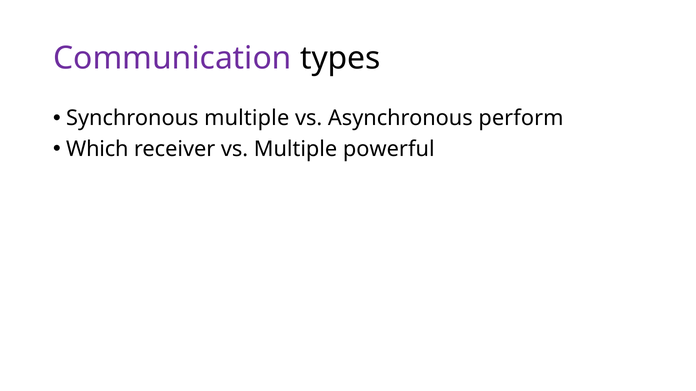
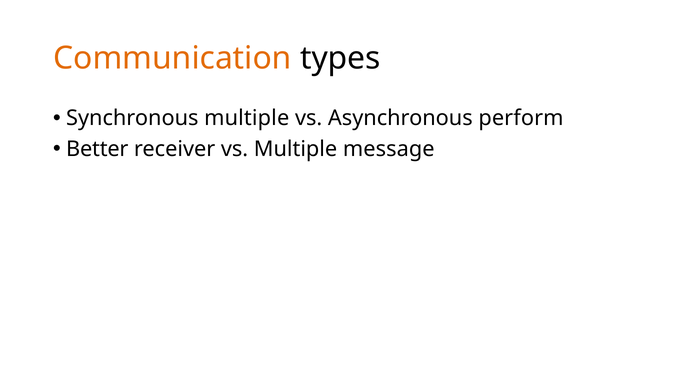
Communication colour: purple -> orange (172, 58)
Which: Which -> Better (97, 149)
powerful: powerful -> message (389, 149)
